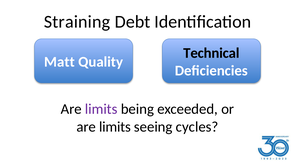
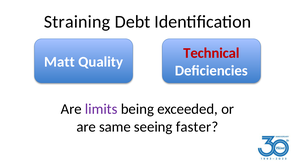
Technical colour: black -> red (211, 53)
limits: limits -> same (115, 127)
cycles: cycles -> faster (197, 127)
